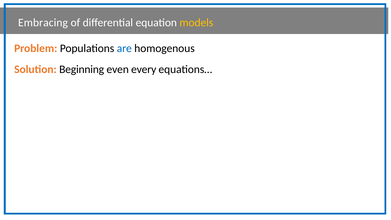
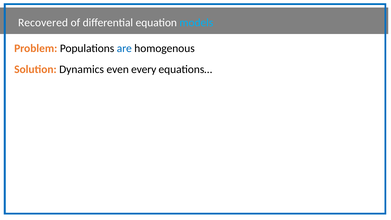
Embracing: Embracing -> Recovered (43, 23)
models colour: yellow -> light blue (196, 23)
Beginning: Beginning -> Dynamics (82, 69)
